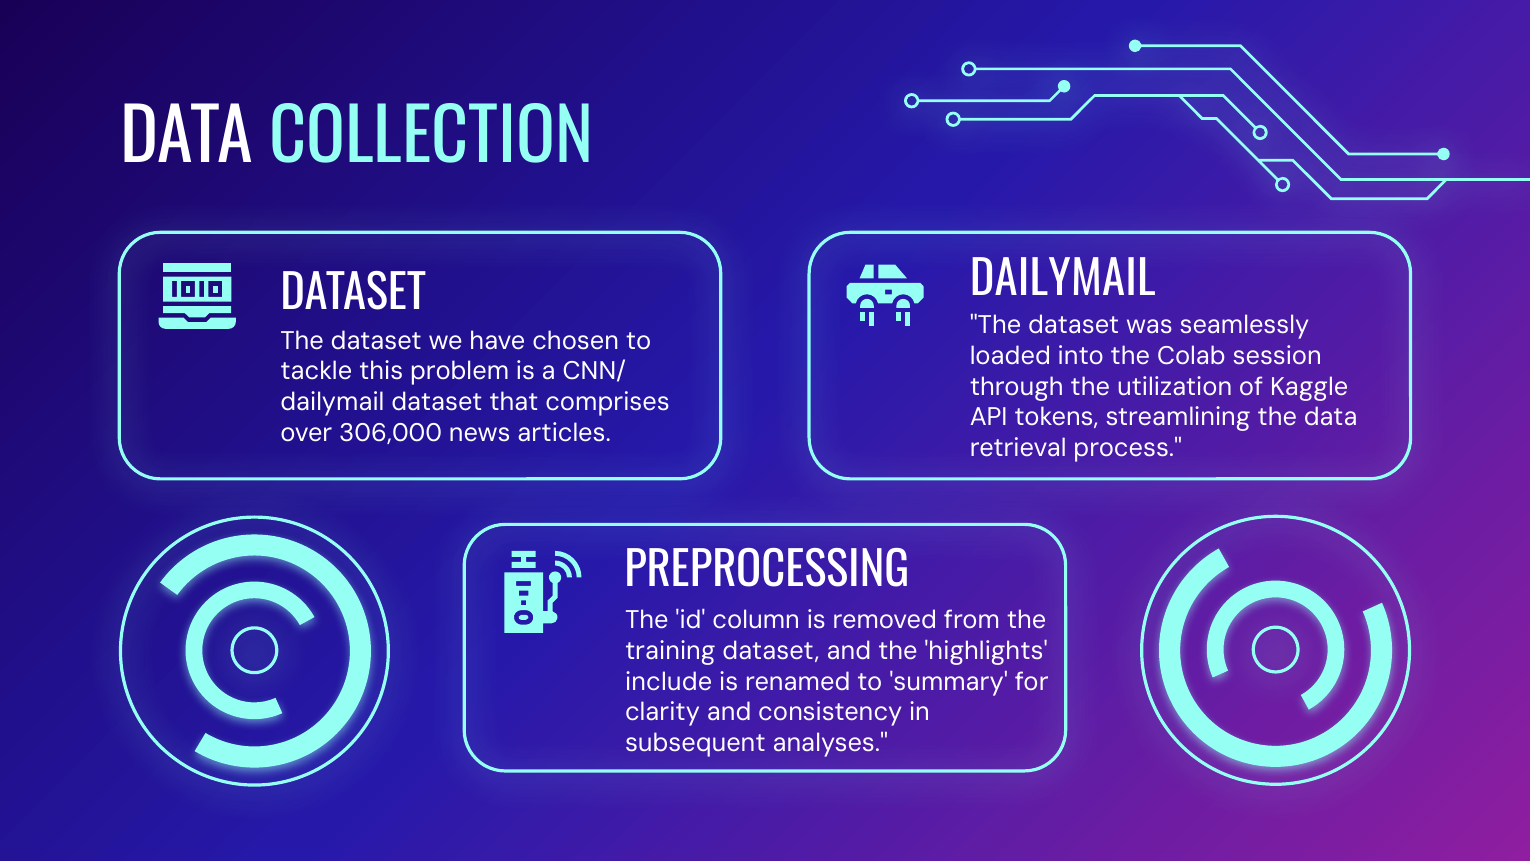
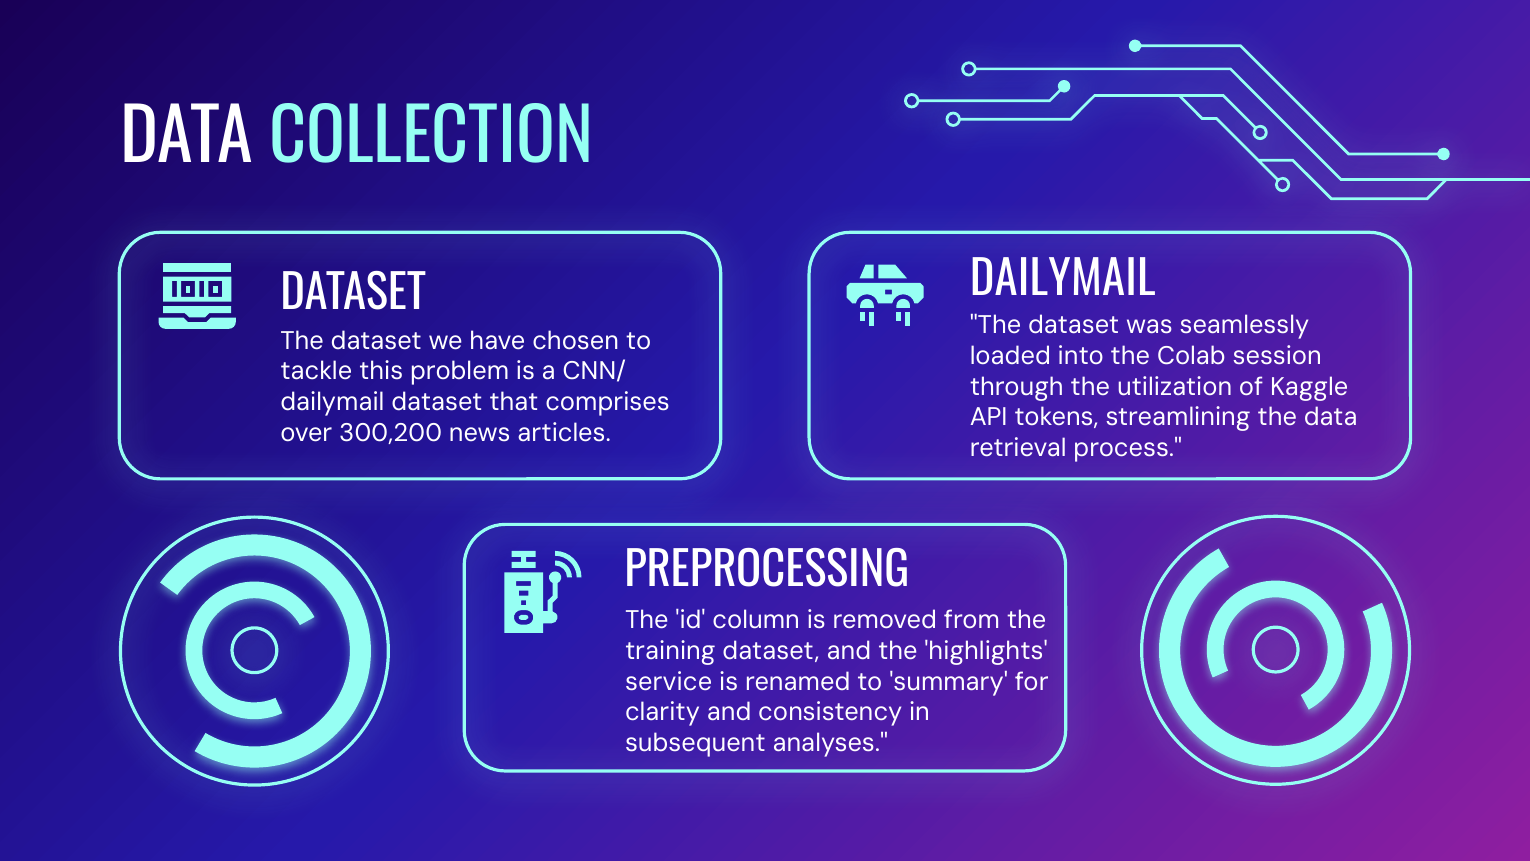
306,000: 306,000 -> 300,200 (391, 432)
include: include -> service (669, 681)
